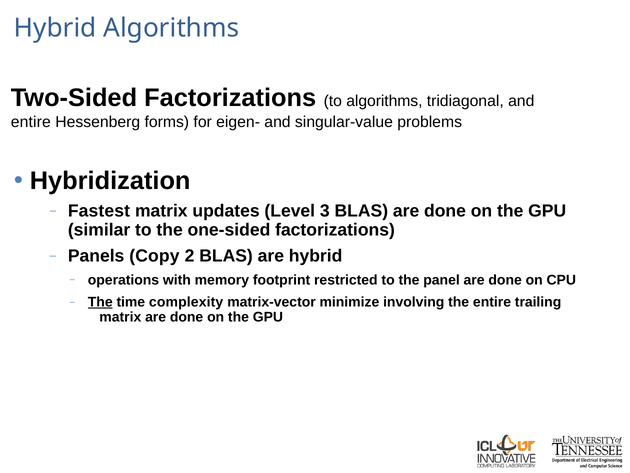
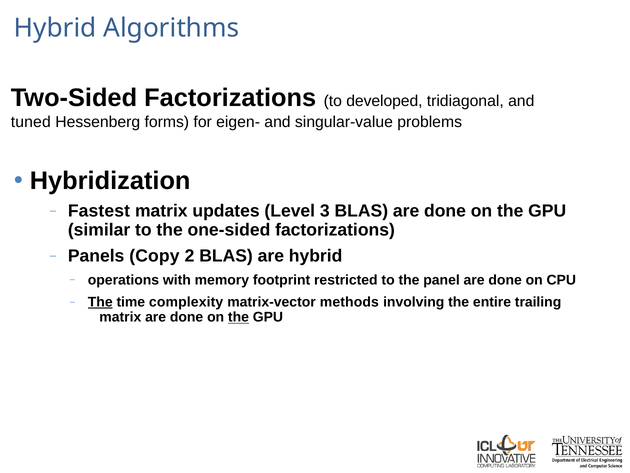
to algorithms: algorithms -> developed (384, 101)
entire: entire -> tuned (31, 122)
minimize: minimize -> methods (349, 302)
the underline: none -> present (238, 317)
